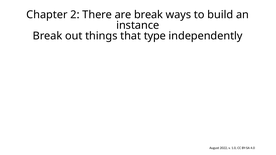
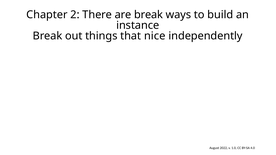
type: type -> nice (155, 36)
